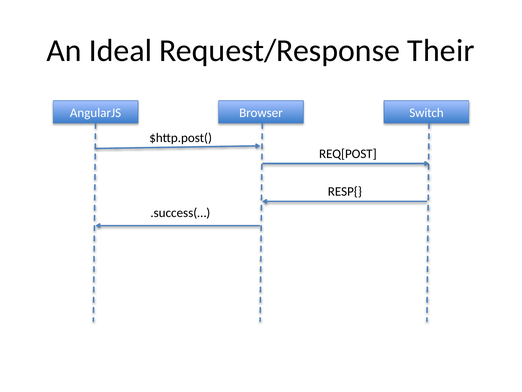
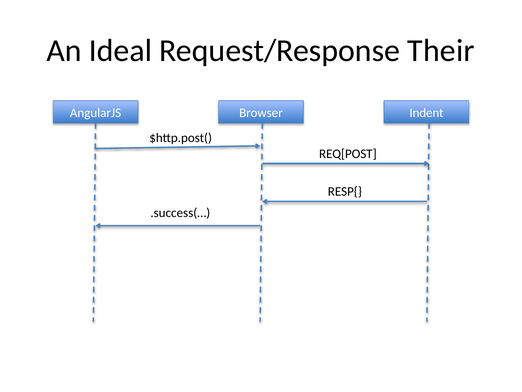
Switch: Switch -> Indent (426, 113)
